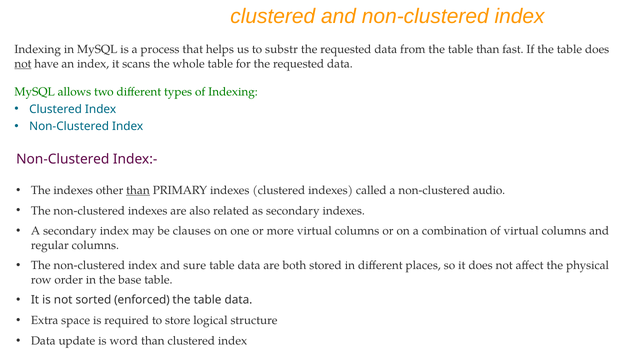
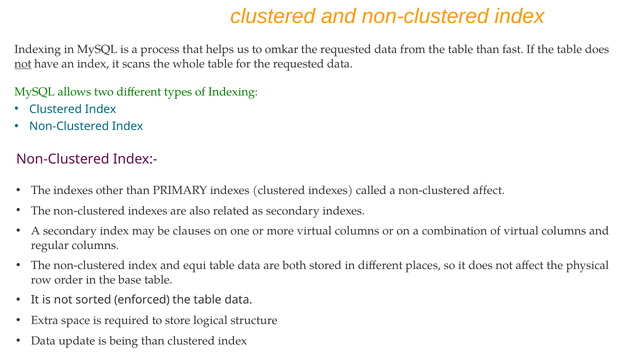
substr: substr -> omkar (282, 50)
than underline: present -> none (138, 190)
non-clustered audio: audio -> affect (489, 190)
sure: sure -> equi (195, 266)
word: word -> being (124, 341)
